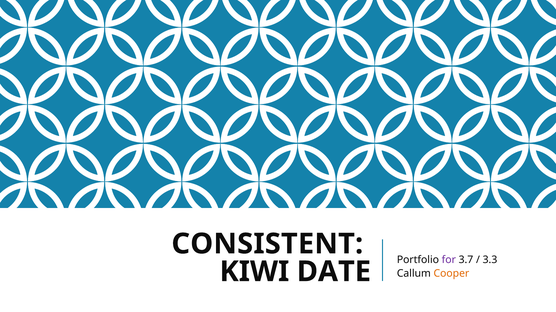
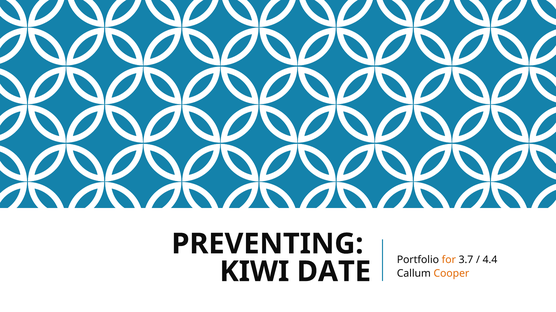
CONSISTENT: CONSISTENT -> PREVENTING (267, 244)
for colour: purple -> orange (449, 260)
3.3: 3.3 -> 4.4 (490, 260)
